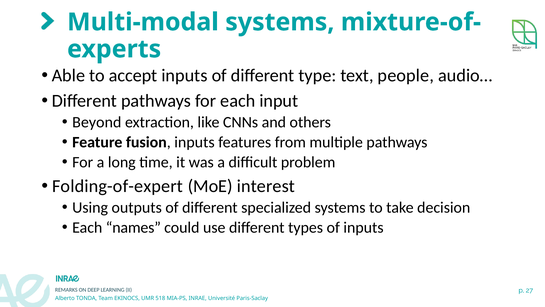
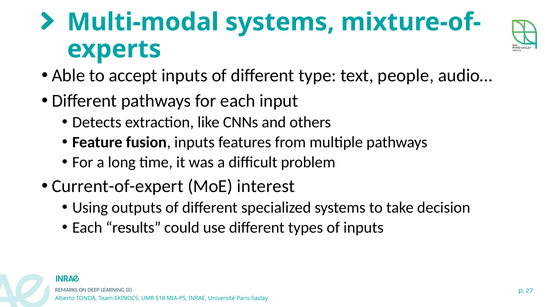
Beyond: Beyond -> Detects (97, 122)
Folding-of-expert: Folding-of-expert -> Current-of-expert (118, 186)
names: names -> results (133, 227)
